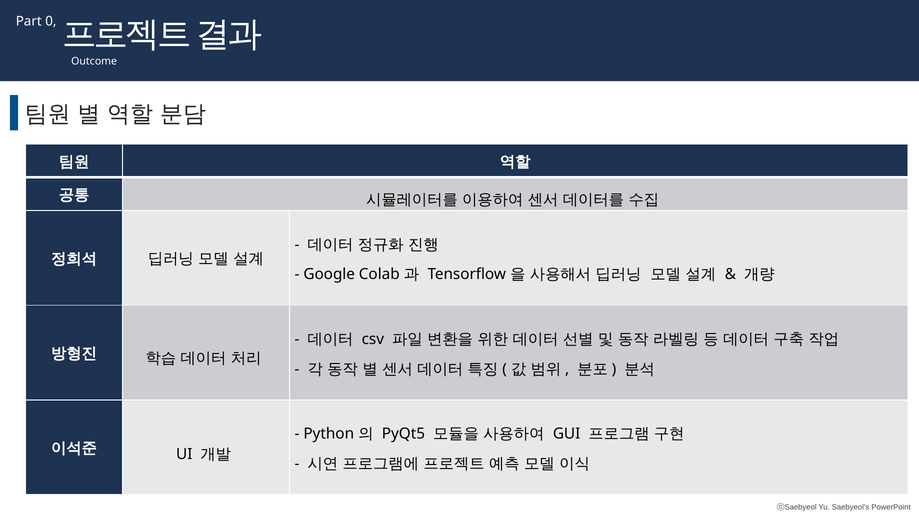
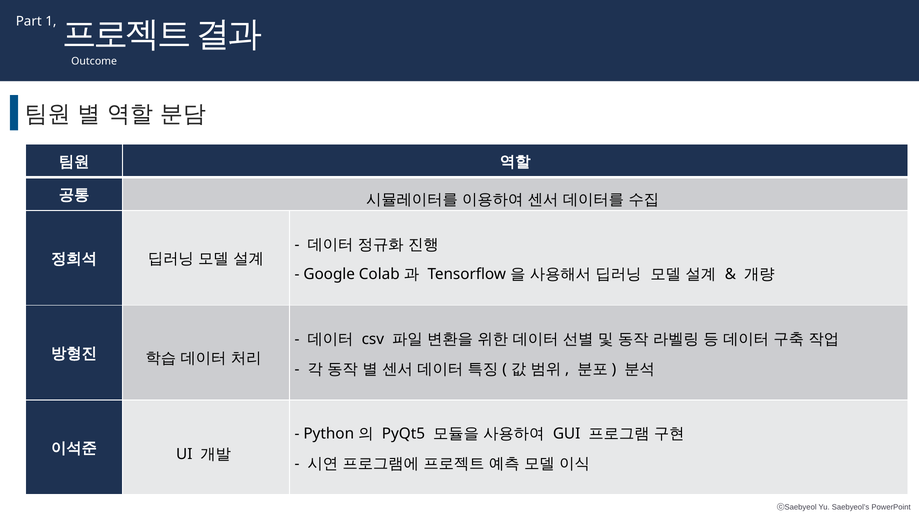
0: 0 -> 1 (51, 21)
